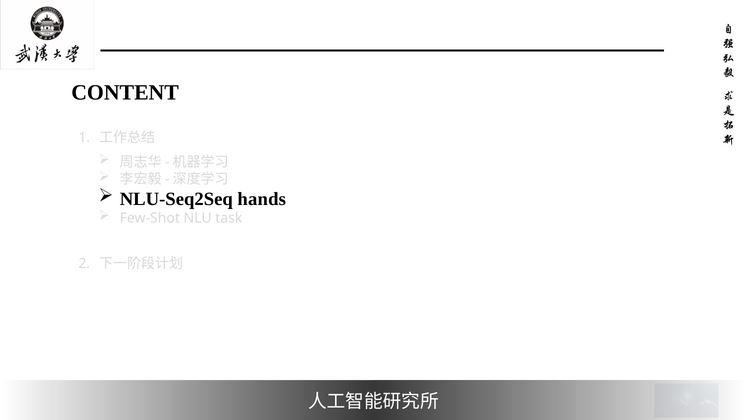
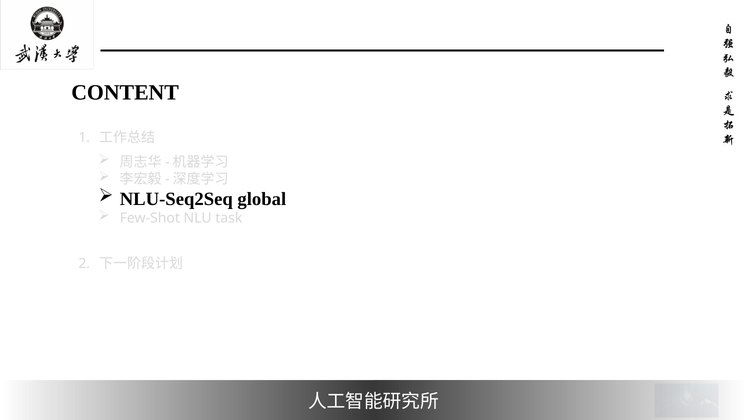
hands: hands -> global (262, 199)
